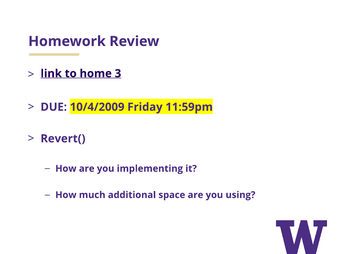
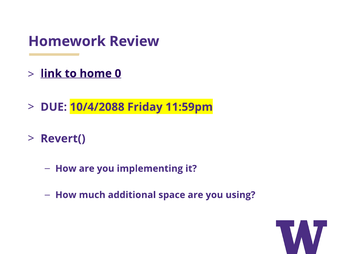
3: 3 -> 0 (118, 74)
10/4/2009: 10/4/2009 -> 10/4/2088 (97, 107)
